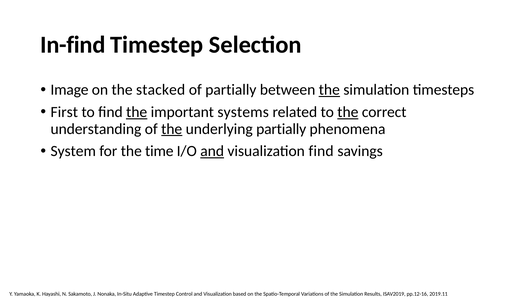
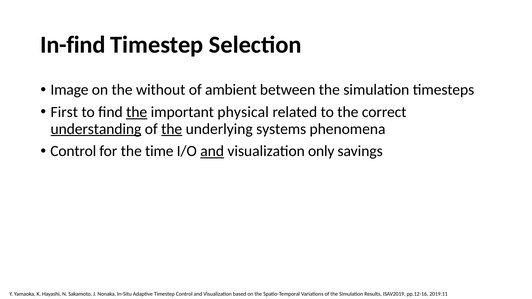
stacked: stacked -> without (161, 90)
of partially: partially -> ambient (231, 90)
the underline: present -> none (329, 90)
systems: systems -> physical (243, 112)
the underline: present -> none (348, 112)
understanding underline: none -> present (96, 129)
underlying partially: partially -> systems (281, 129)
System: System -> Control (73, 151)
visualization find: find -> only (321, 151)
